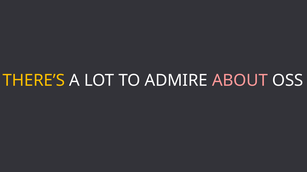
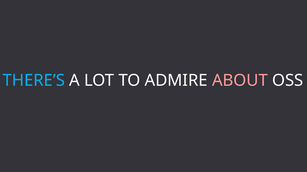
THERE’S colour: yellow -> light blue (34, 81)
